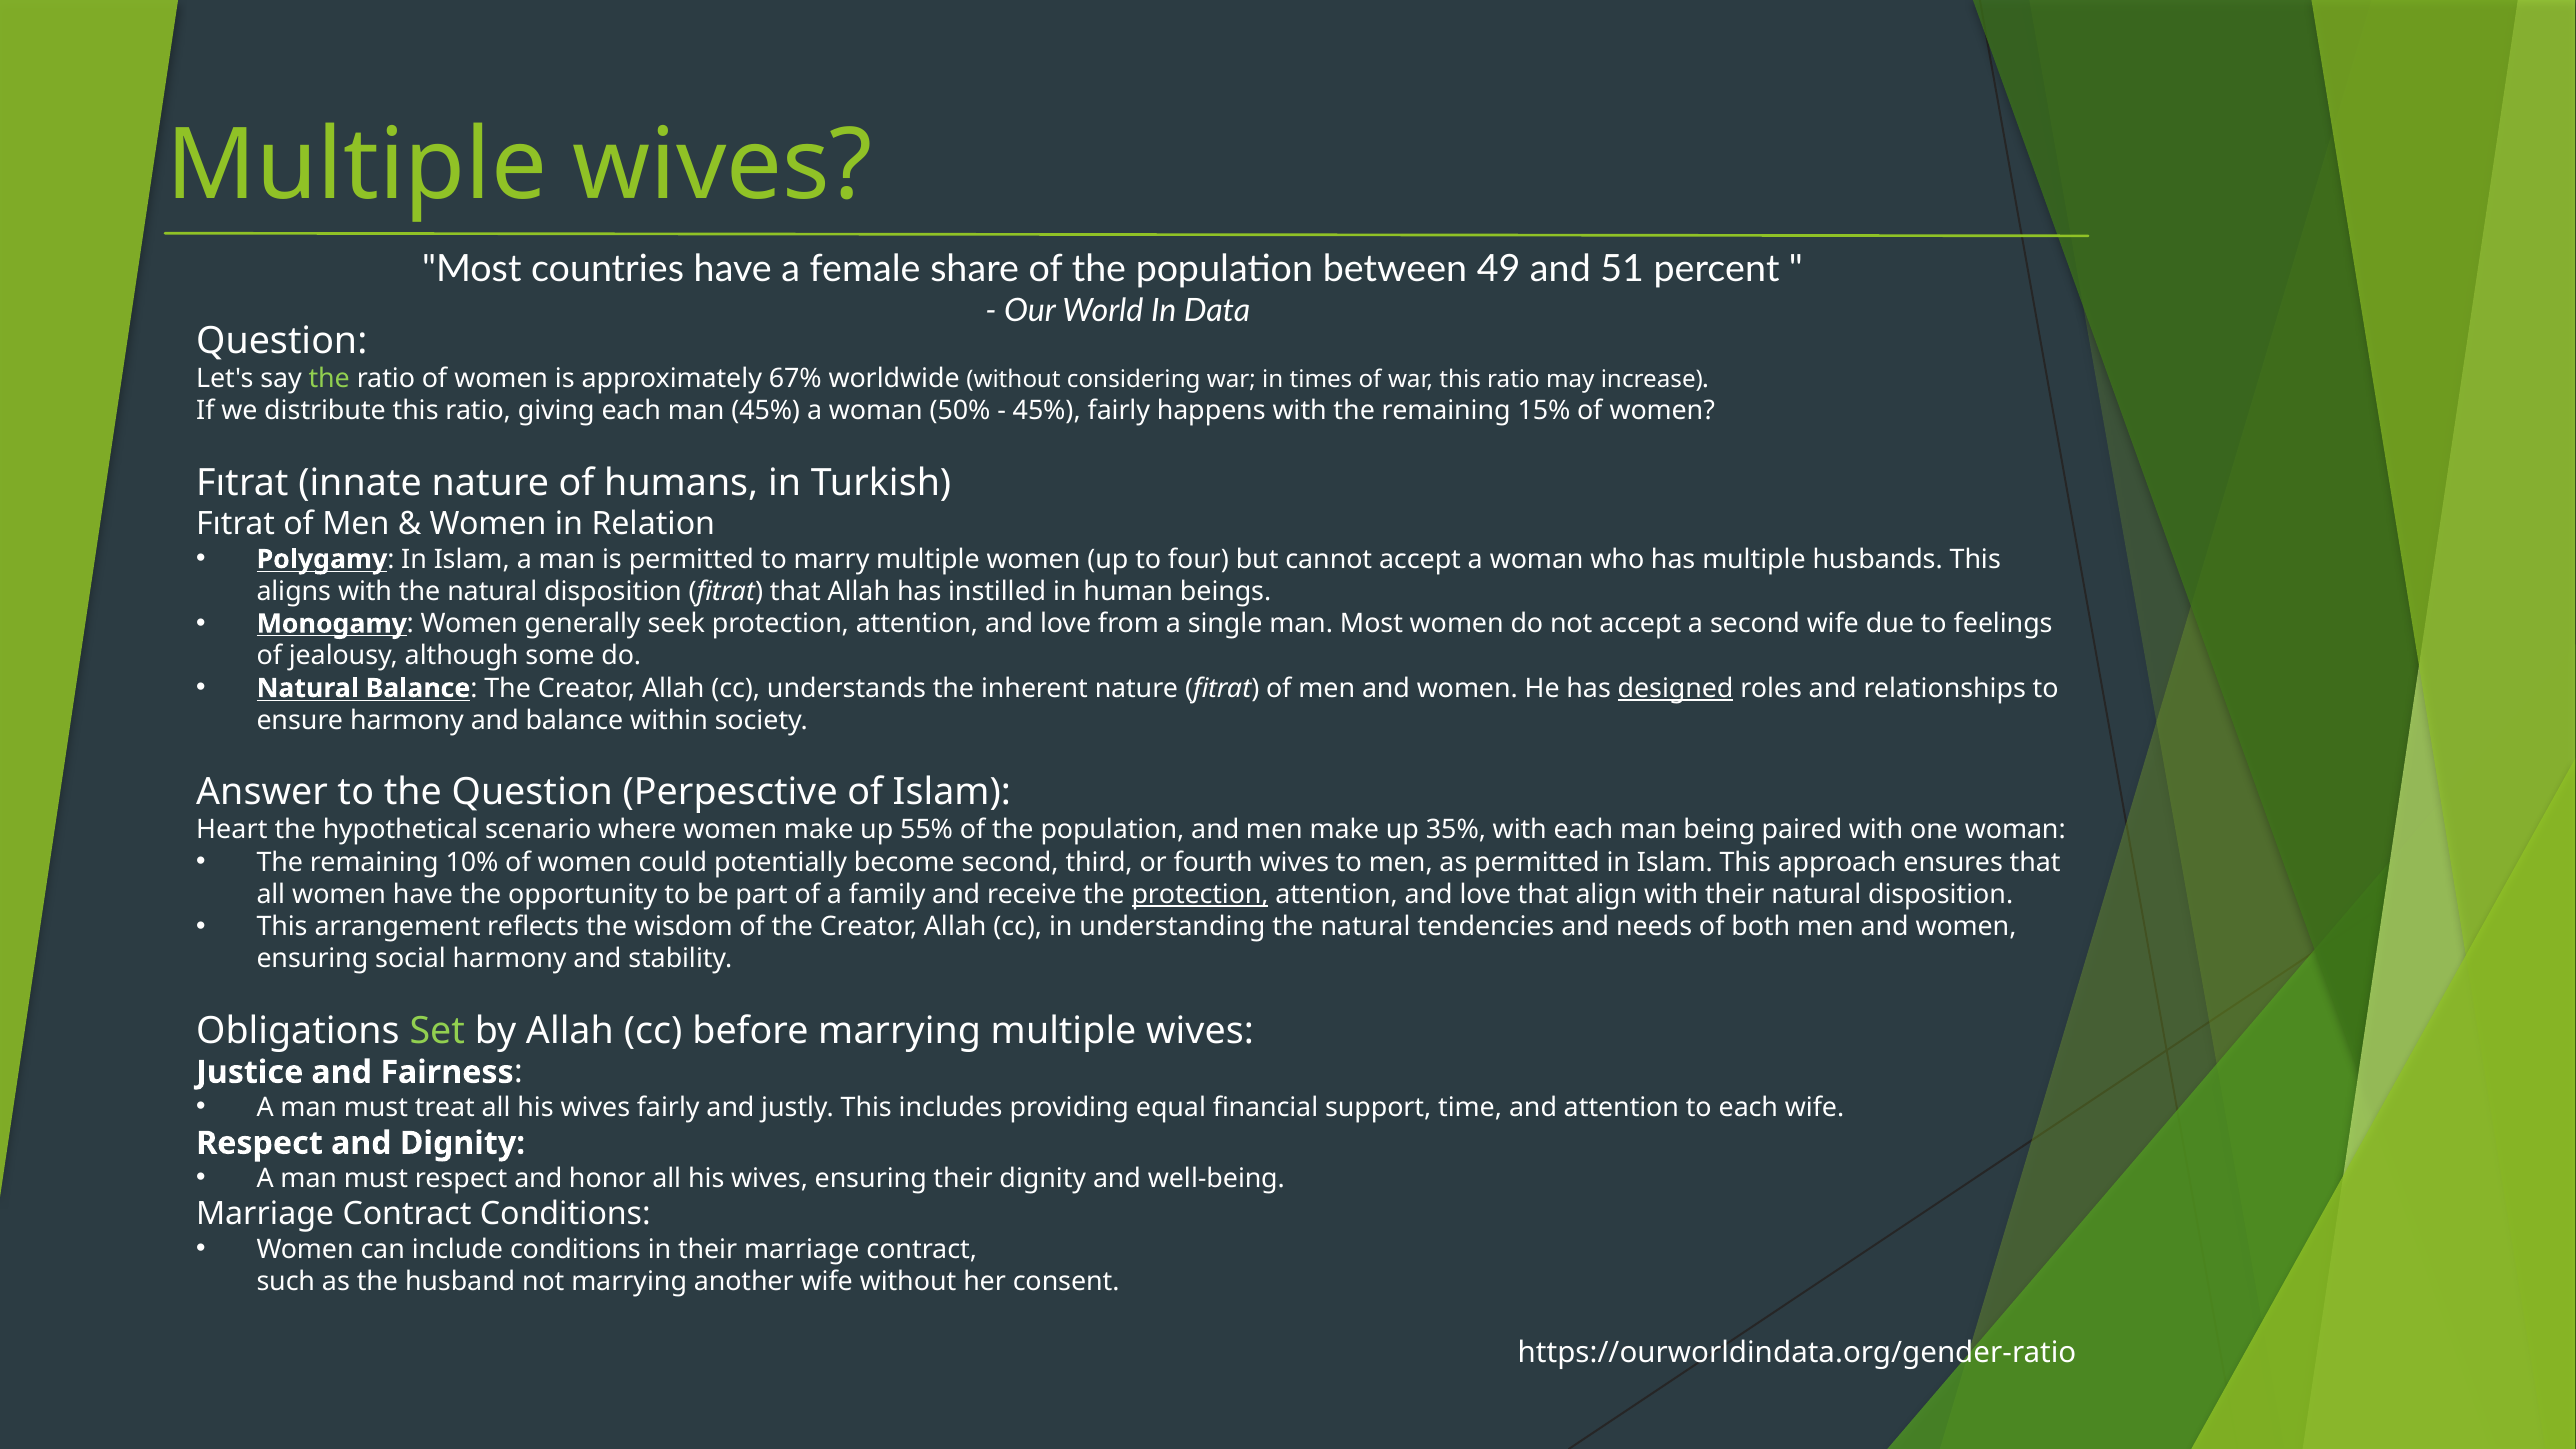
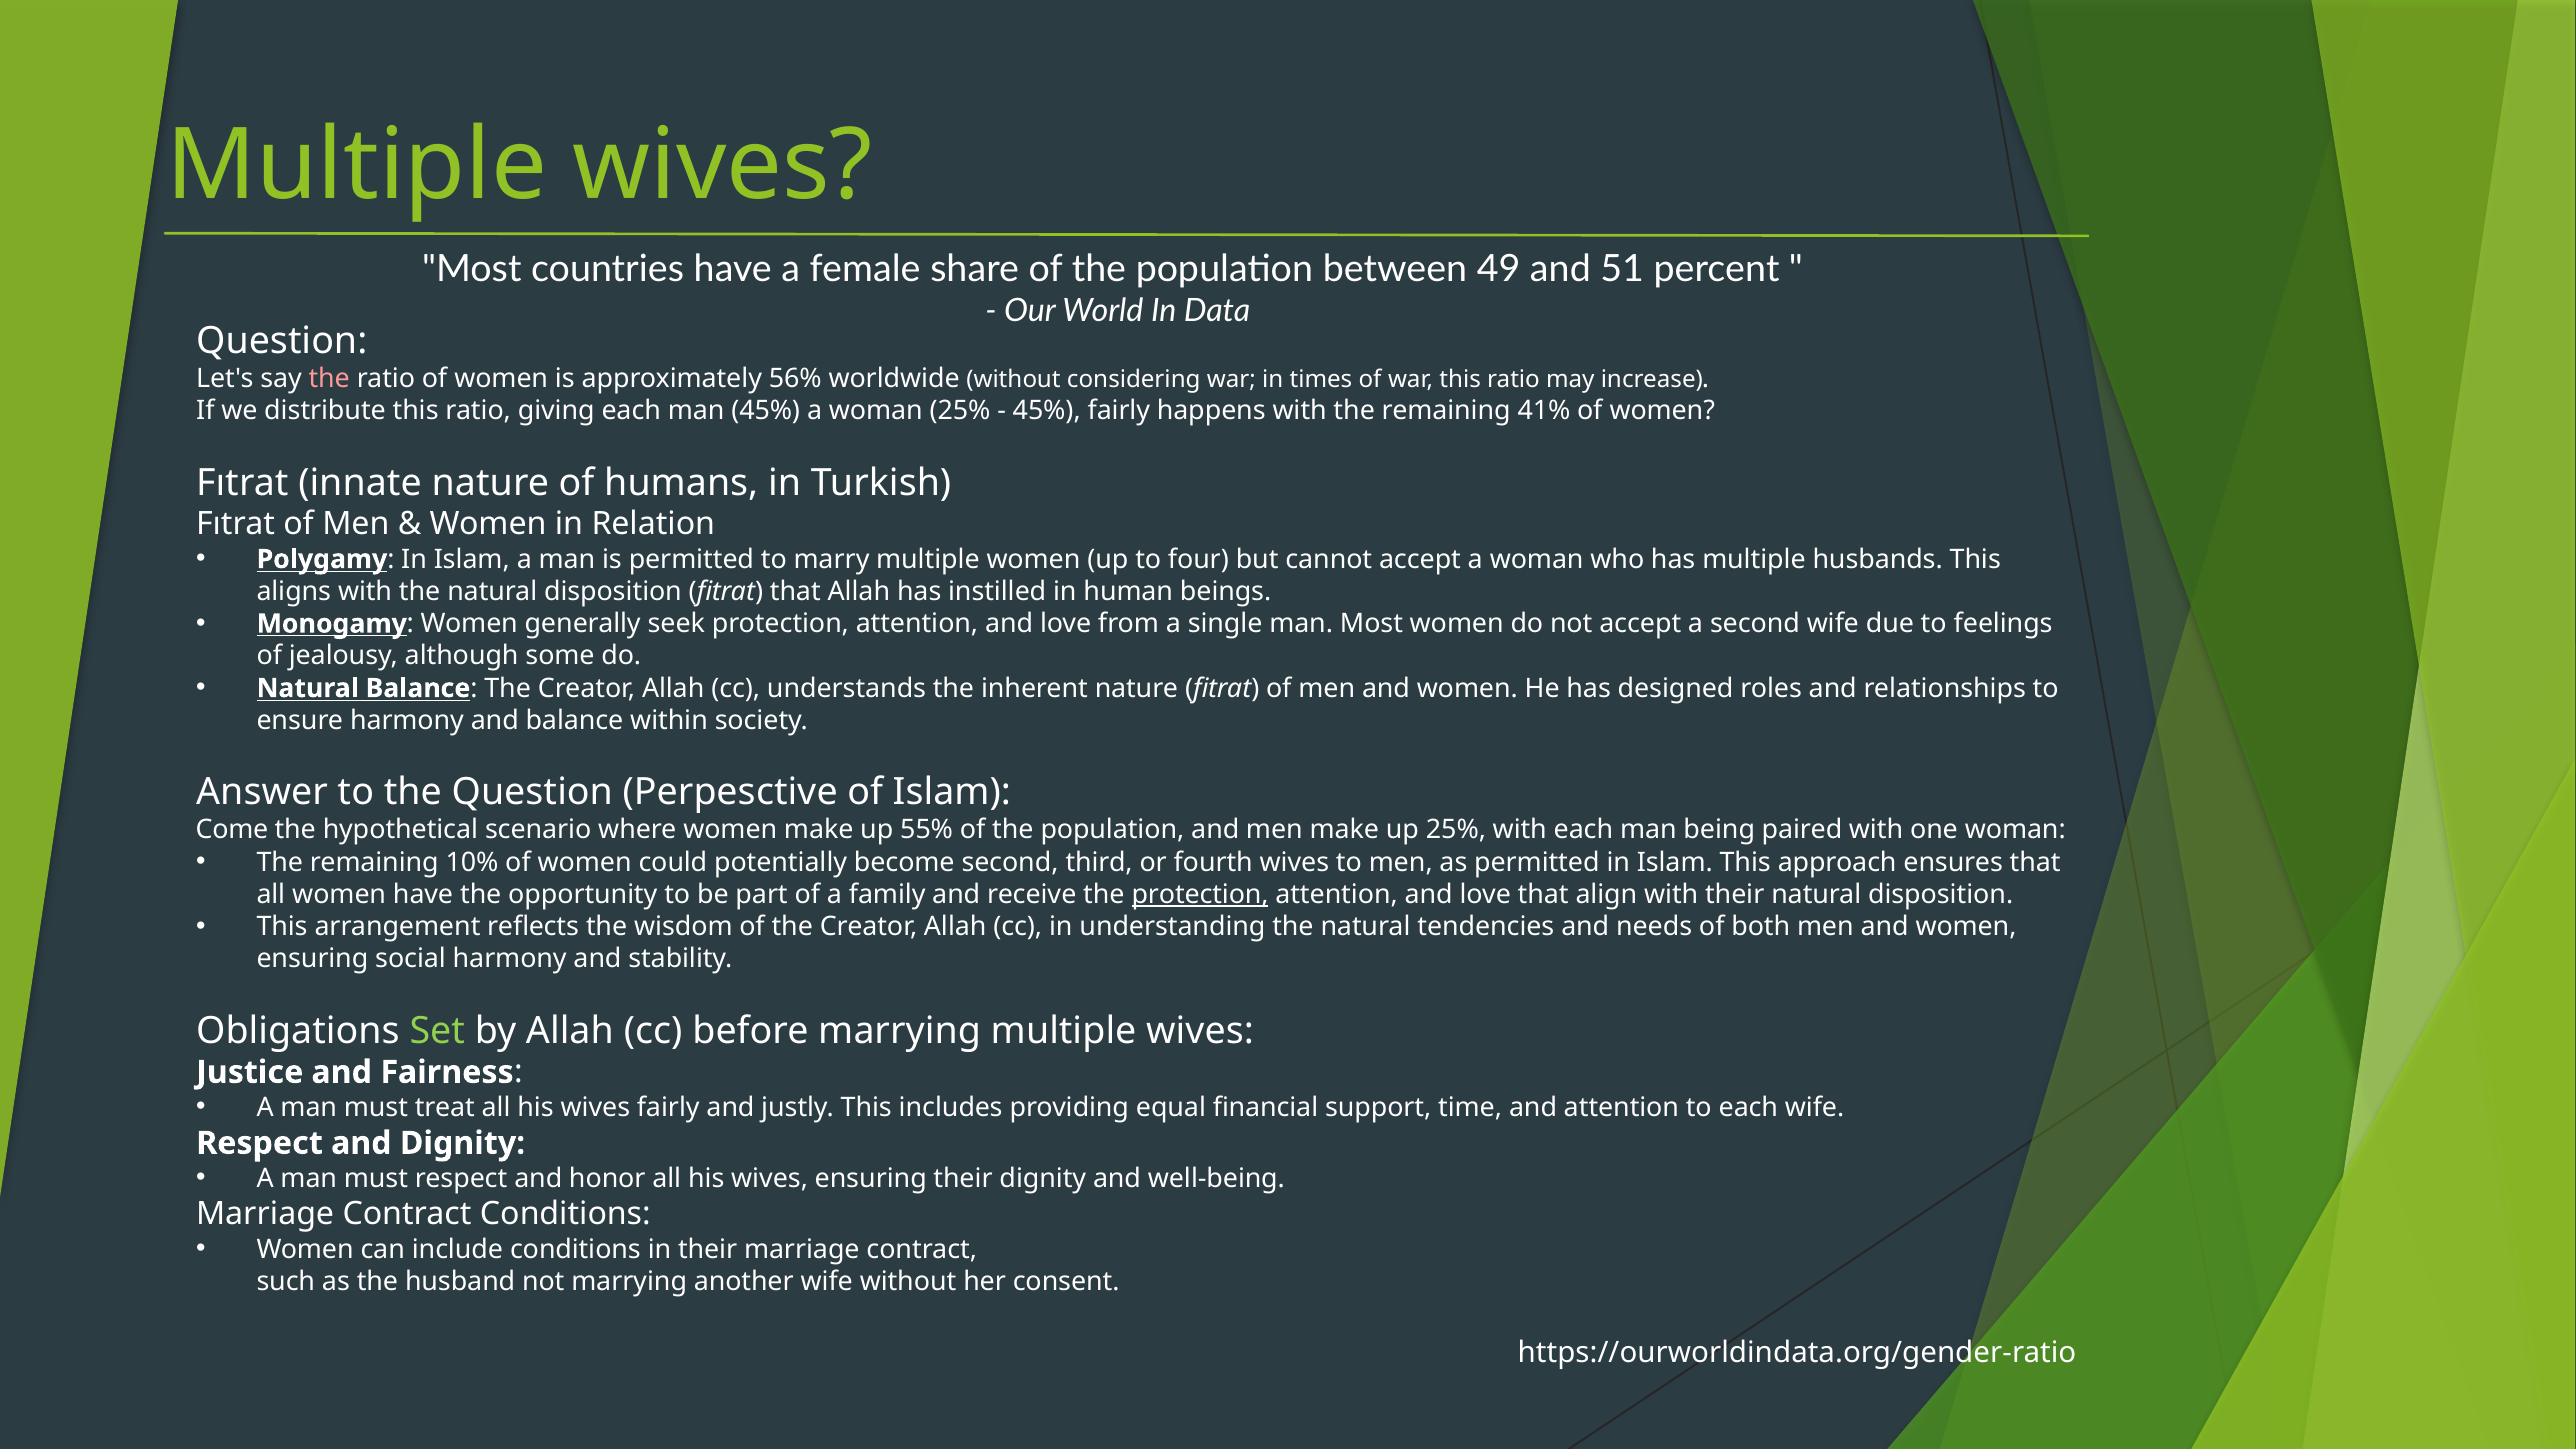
the colour: light green -> pink (329, 379)
67%: 67% -> 56% (795, 379)
woman 50%: 50% -> 25% (960, 411)
15%: 15% -> 41% (1544, 411)
designed underline: present -> none (1676, 688)
Heart: Heart -> Come (232, 830)
up 35%: 35% -> 25% (1456, 830)
